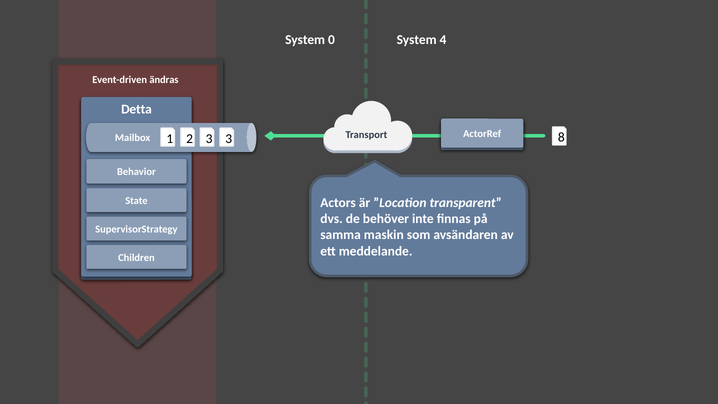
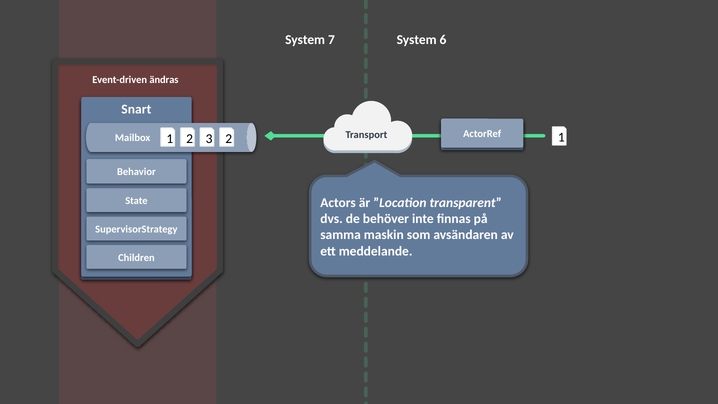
0: 0 -> 7 (332, 40)
4: 4 -> 6 (443, 40)
Detta: Detta -> Snart (136, 109)
8: 8 -> 1 (561, 137)
3 3: 3 -> 2 (229, 139)
